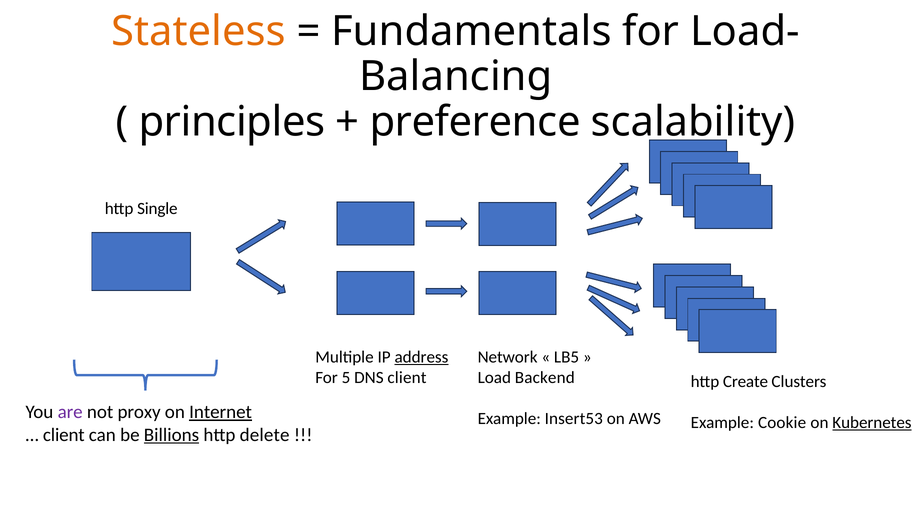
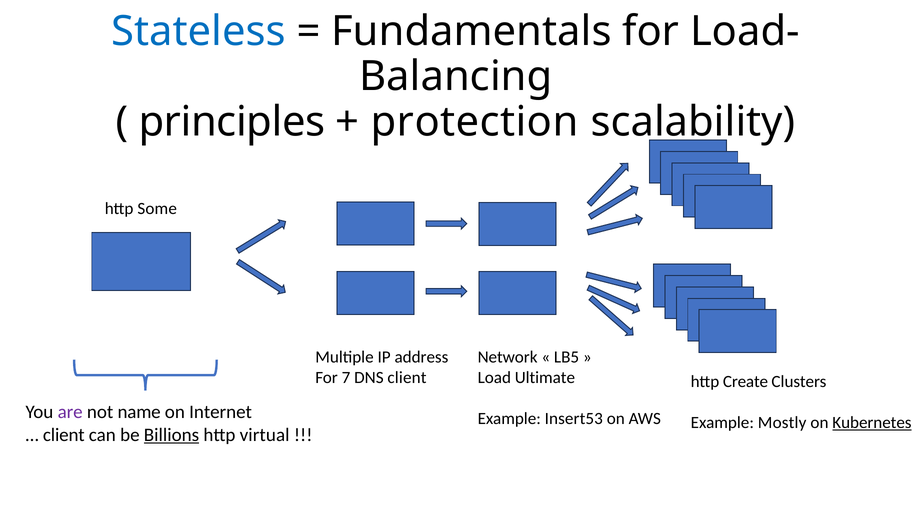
Stateless colour: orange -> blue (198, 31)
preference: preference -> protection (475, 122)
Single: Single -> Some (157, 209)
address underline: present -> none (421, 357)
5: 5 -> 7 (346, 378)
Backend: Backend -> Ultimate (545, 378)
proxy: proxy -> name (139, 412)
Internet underline: present -> none (221, 412)
Cookie: Cookie -> Mostly (782, 423)
delete: delete -> virtual (265, 435)
